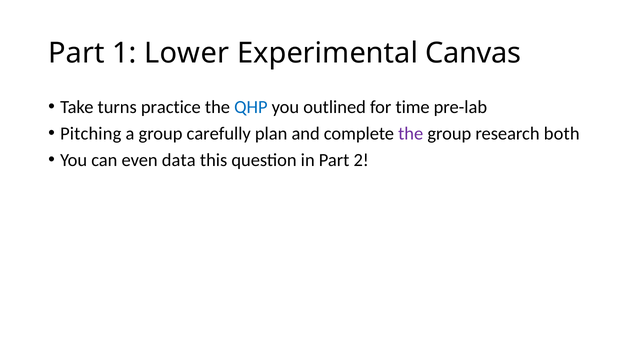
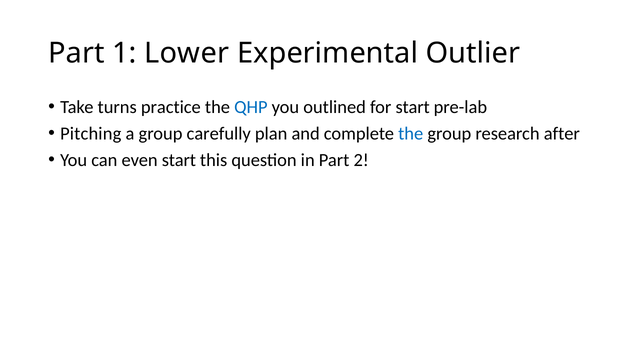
Canvas: Canvas -> Outlier (473, 53)
for time: time -> start (413, 107)
the colour: purple -> blue (411, 134)
both: both -> after (562, 134)
even data: data -> start (179, 160)
